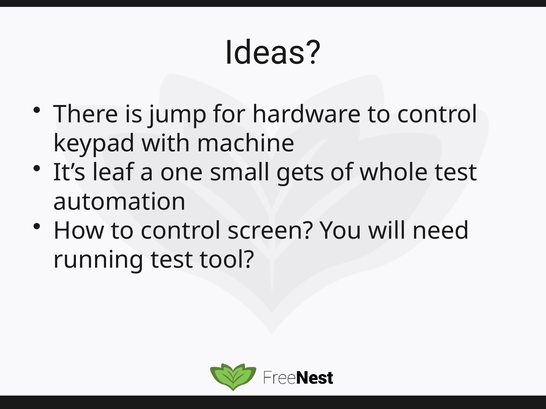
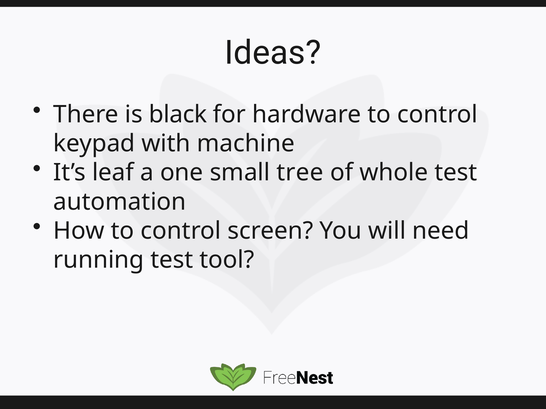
jump: jump -> black (178, 115)
gets: gets -> tree (300, 173)
